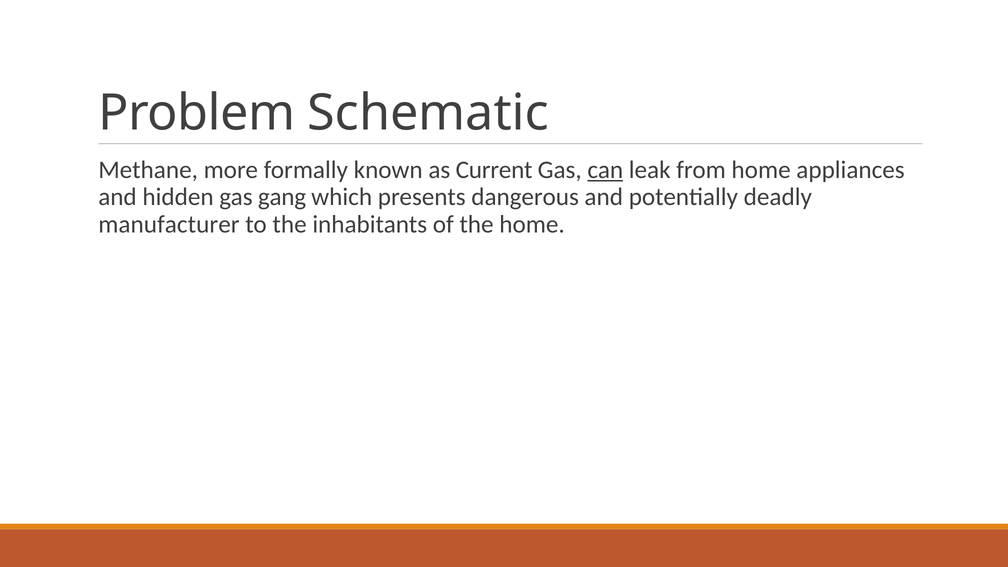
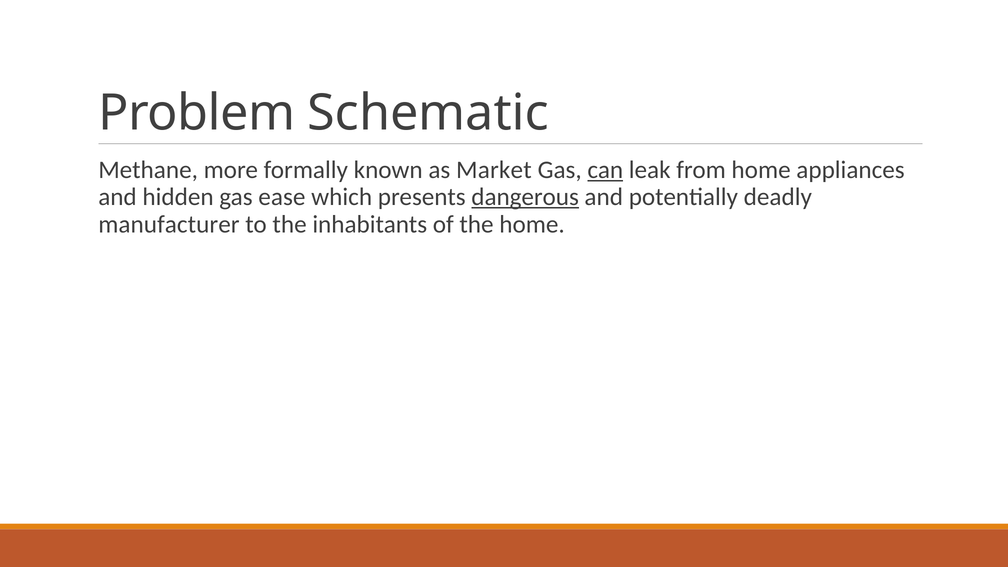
Current: Current -> Market (494, 170)
gang: gang -> ease (282, 197)
dangerous underline: none -> present (525, 197)
